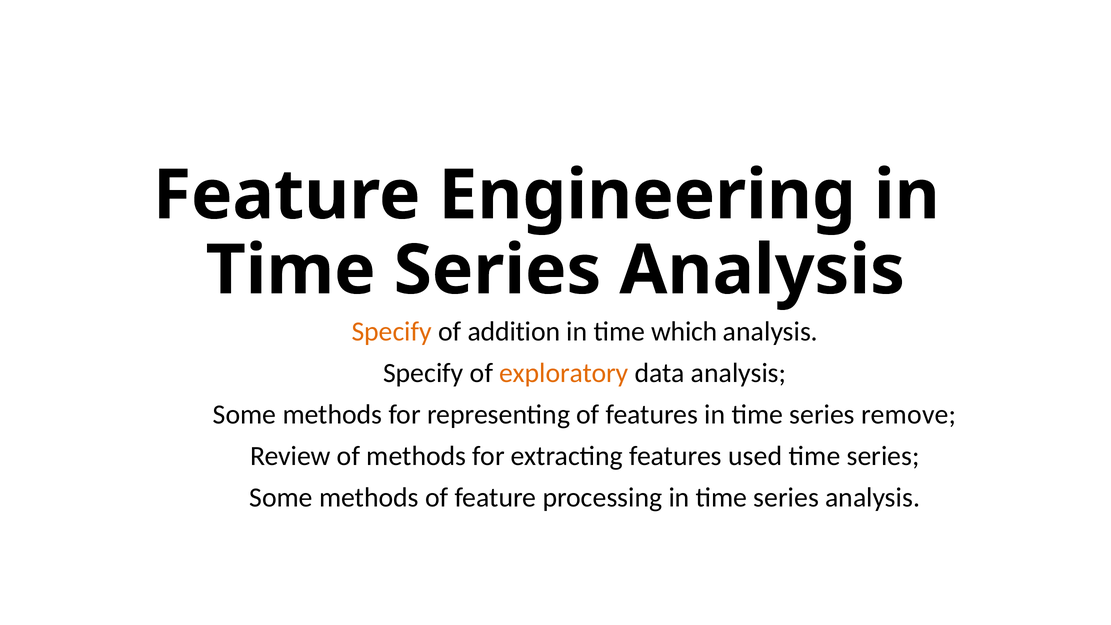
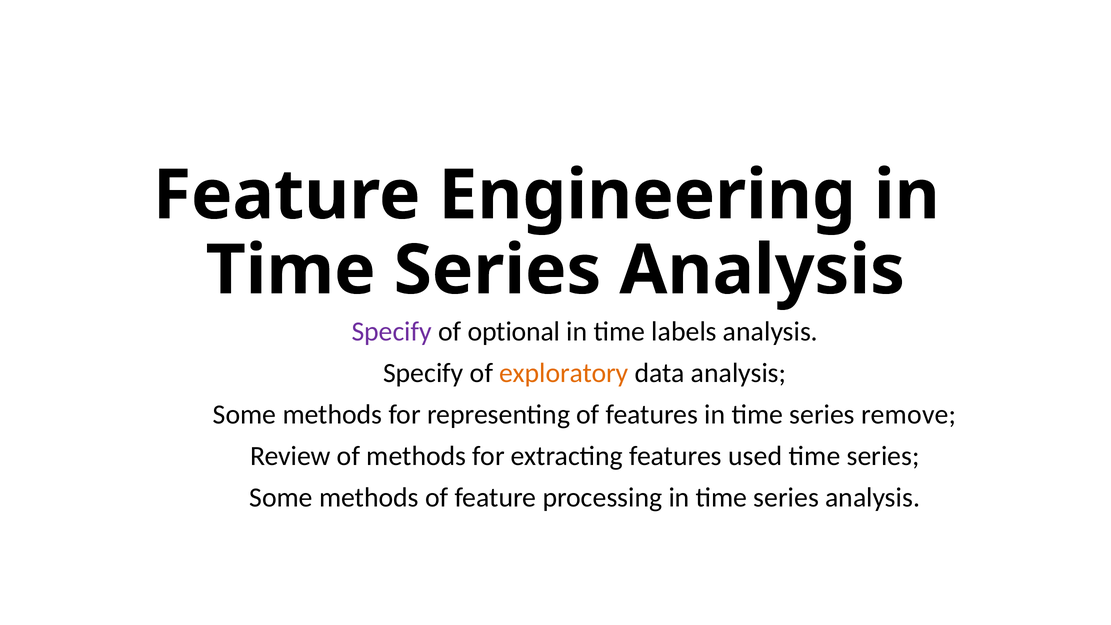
Specify colour: orange -> purple (392, 331)
addition: addition -> optional (514, 331)
which: which -> labels (684, 331)
